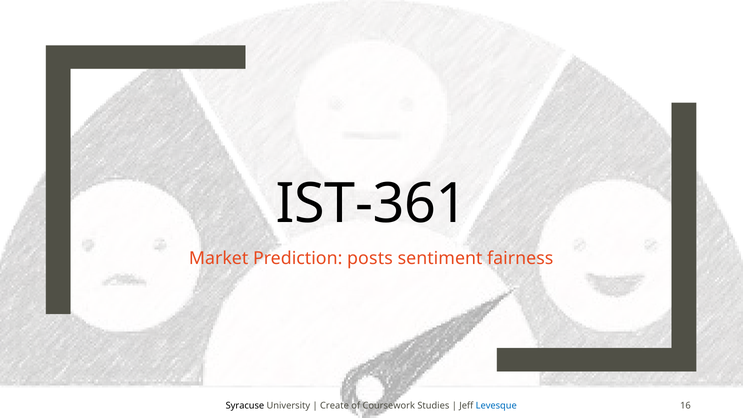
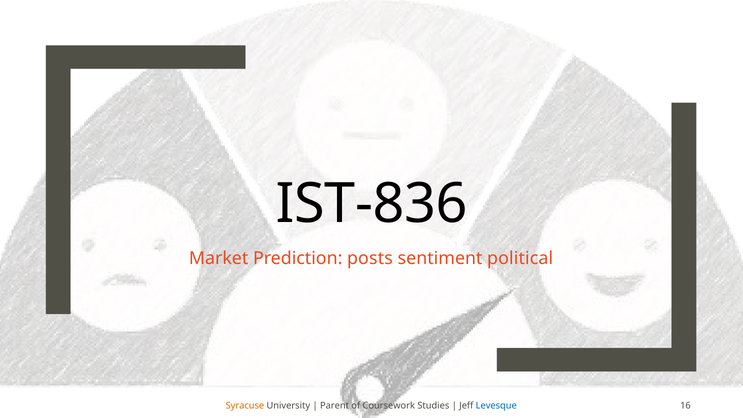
IST-361: IST-361 -> IST-836 (372, 204)
fairness: fairness -> political (520, 258)
Syracuse colour: black -> orange (245, 405)
Create: Create -> Parent (335, 405)
